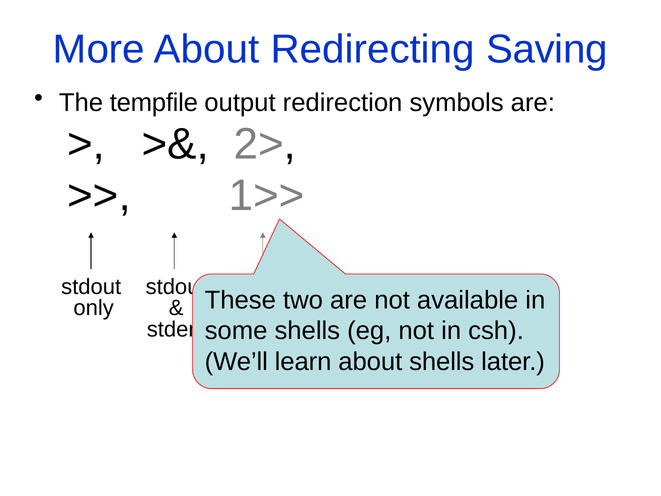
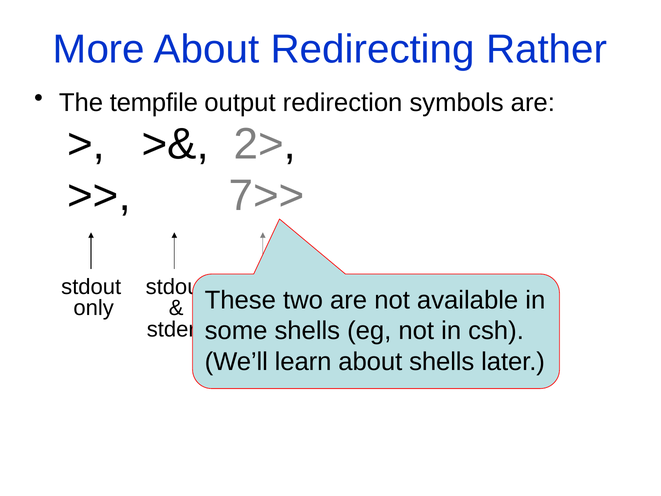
Saving: Saving -> Rather (547, 50)
1>>: 1>> -> 7>> (267, 195)
